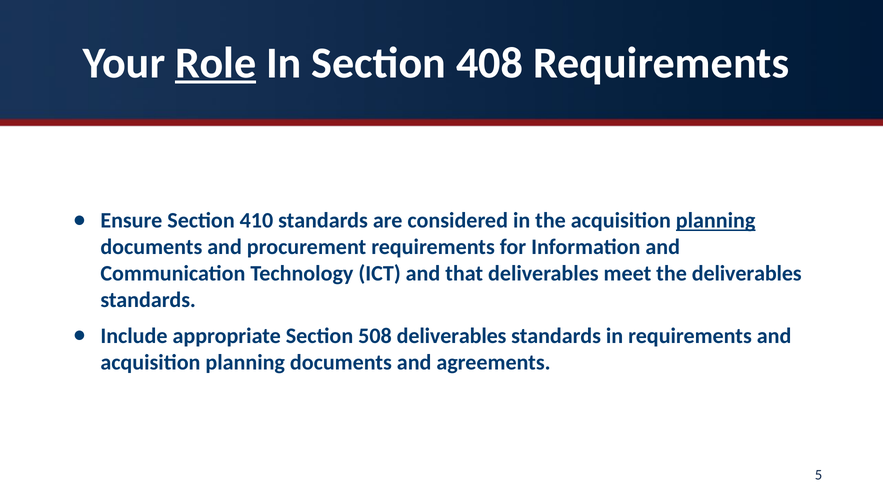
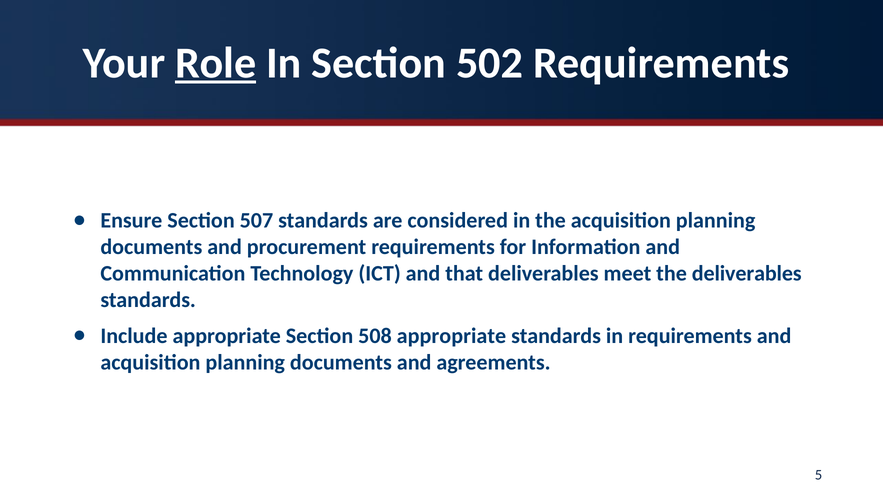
408: 408 -> 502 (490, 63)
410: 410 -> 507 (256, 220)
planning underline: present -> none (716, 220)
508 deliverables: deliverables -> appropriate (451, 336)
